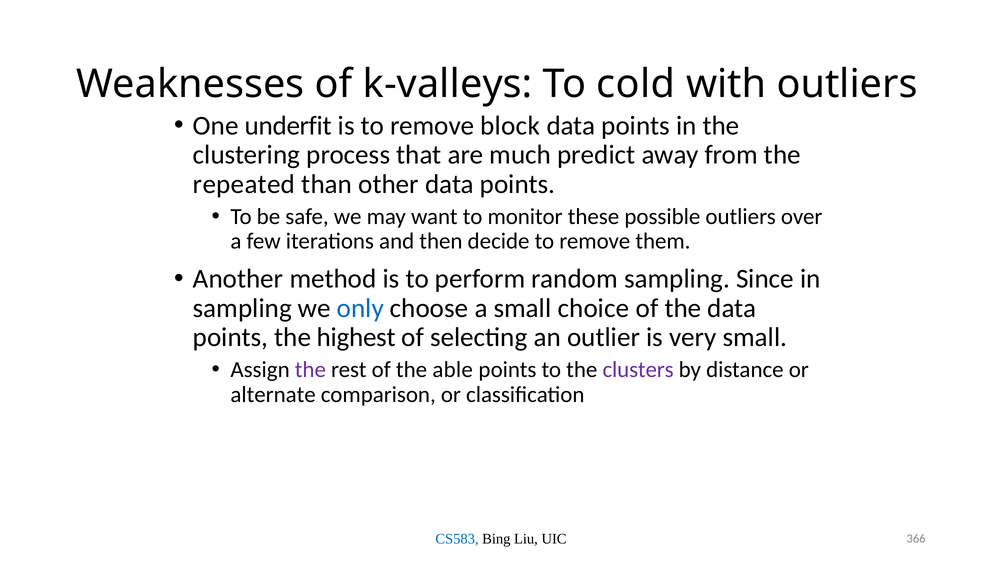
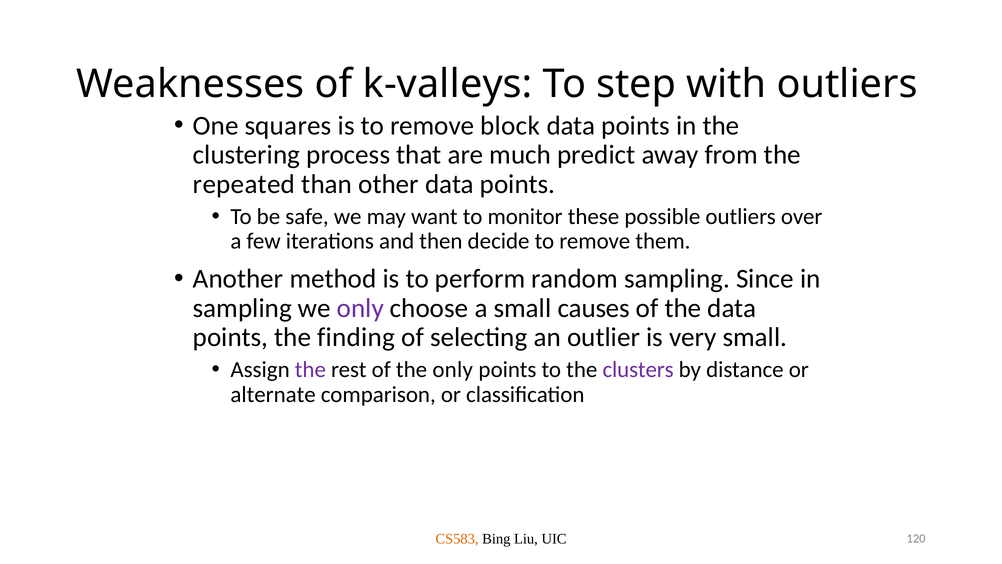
cold: cold -> step (636, 84)
underfit: underfit -> squares (288, 125)
only colour: blue -> purple (360, 308)
choice: choice -> causes (594, 308)
highest: highest -> finding (356, 337)
the able: able -> only (453, 369)
CS583 colour: blue -> orange (457, 538)
366: 366 -> 120 (916, 538)
